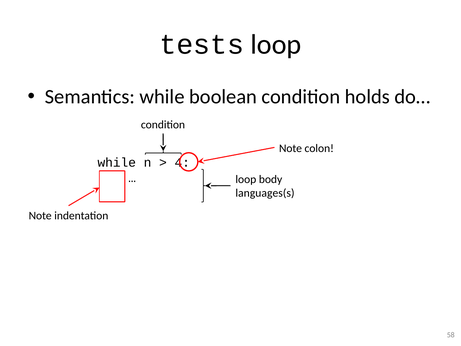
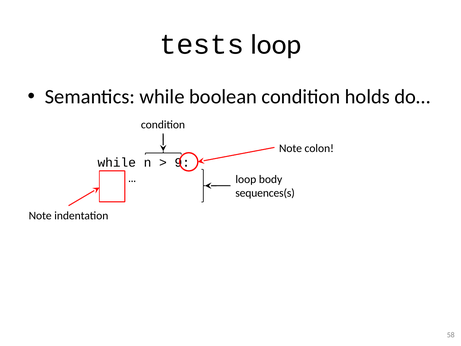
4: 4 -> 9 (182, 163)
languages(s: languages(s -> sequences(s (265, 193)
